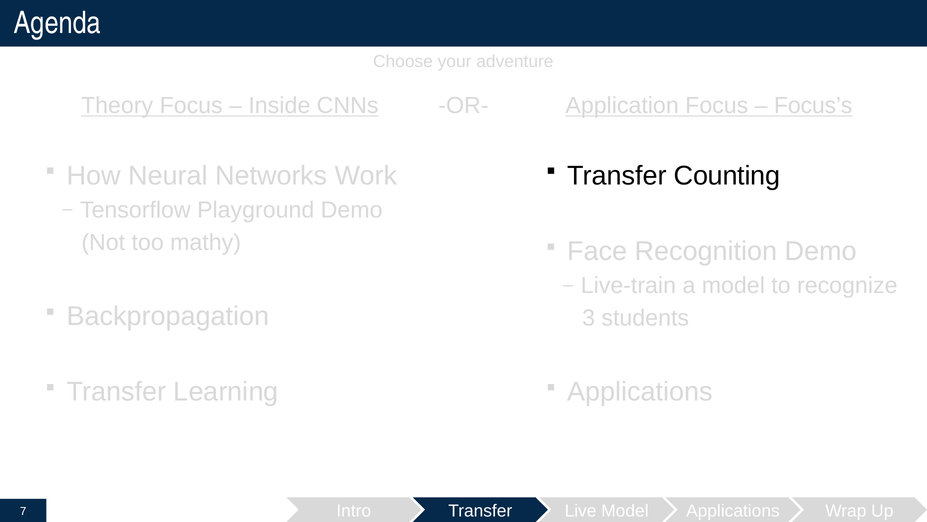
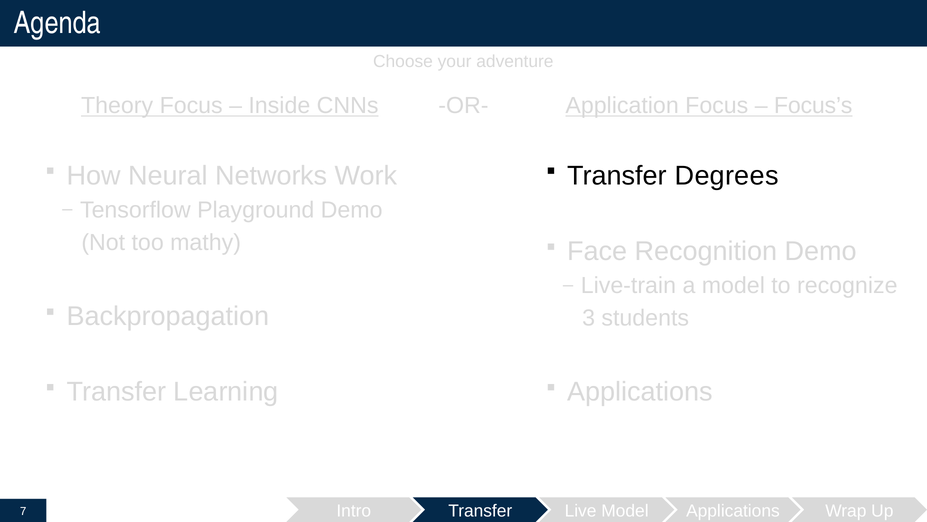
Counting: Counting -> Degrees (727, 175)
